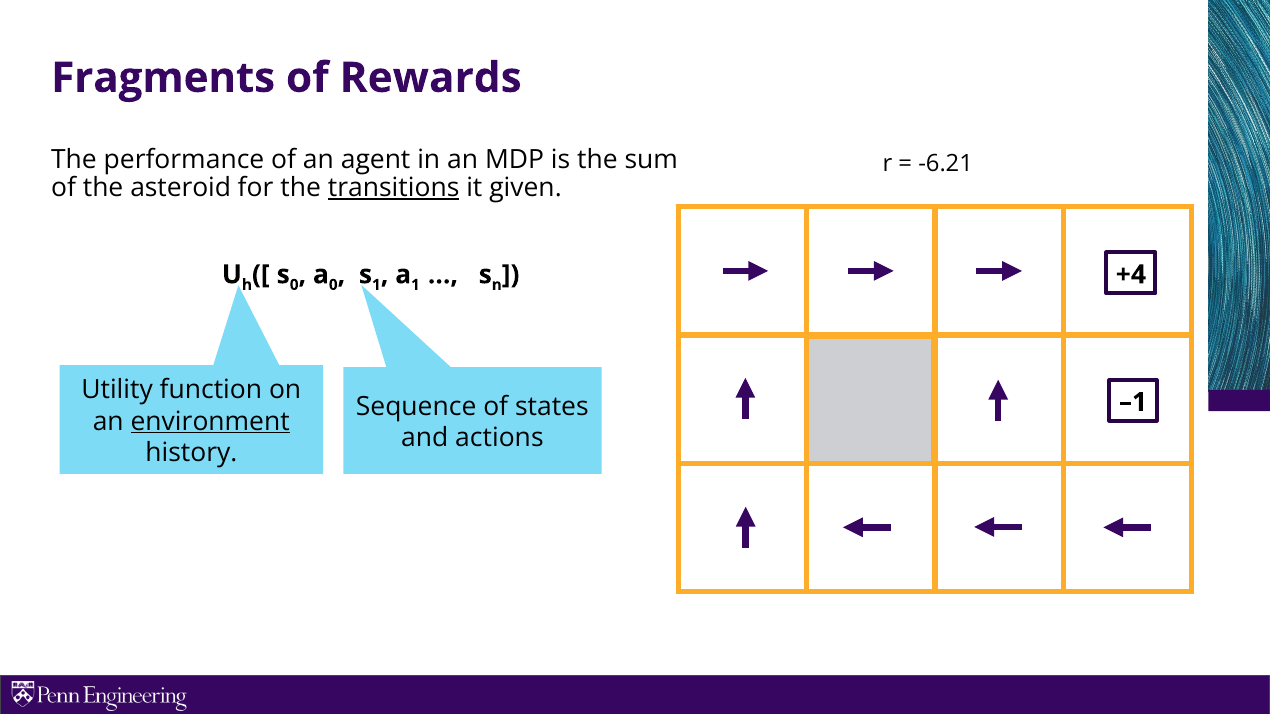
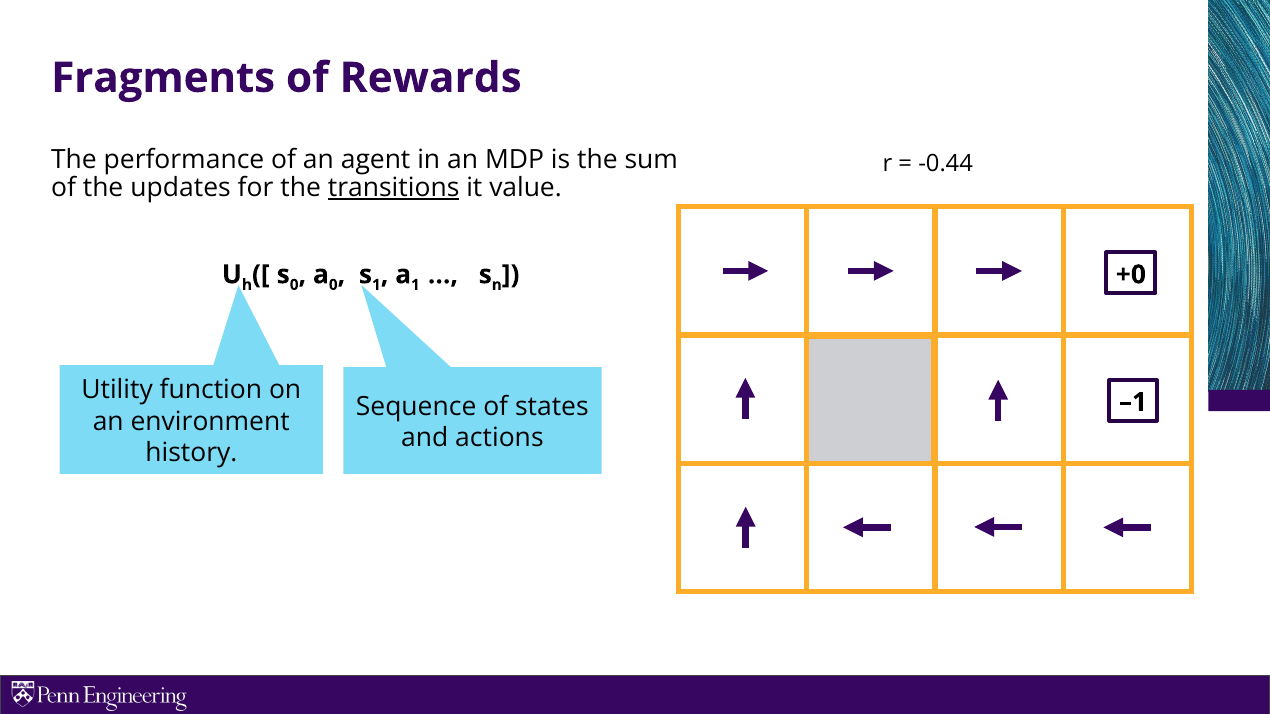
-6.21: -6.21 -> -0.44 (946, 164)
asteroid: asteroid -> updates (181, 188)
given: given -> value (526, 188)
+4: +4 -> +0 (1131, 275)
environment underline: present -> none (210, 422)
